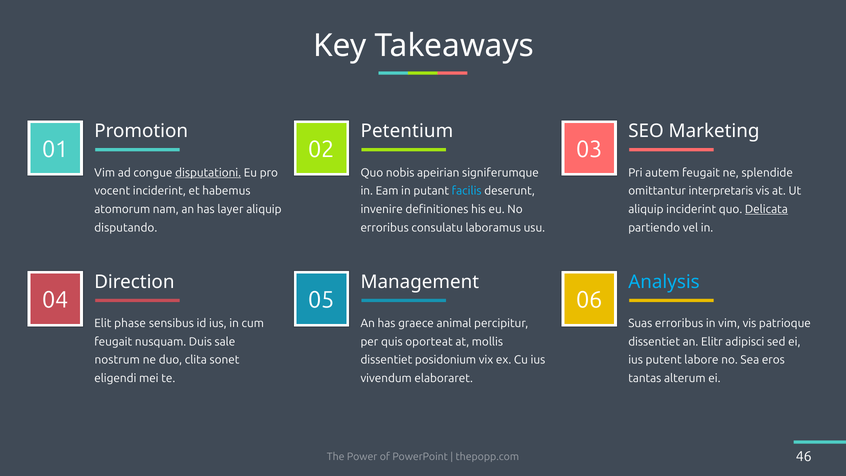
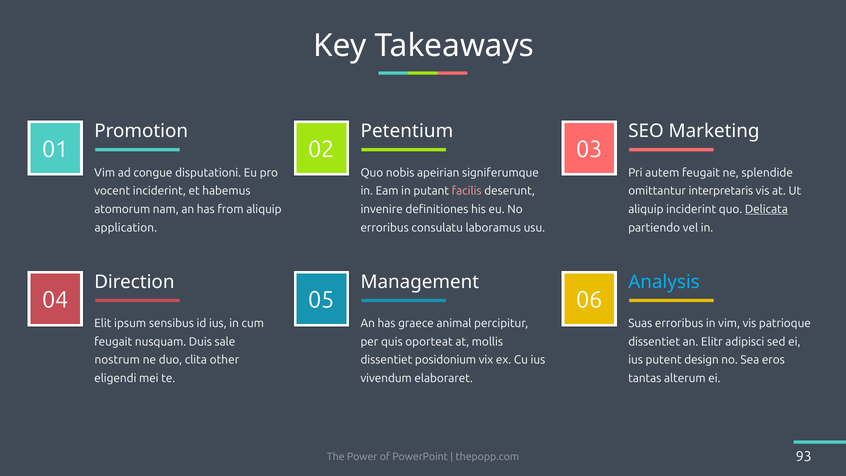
disputationi underline: present -> none (208, 173)
facilis colour: light blue -> pink (467, 191)
layer: layer -> from (230, 209)
disputando: disputando -> application (126, 228)
phase: phase -> ipsum (130, 323)
sonet: sonet -> other (224, 360)
labore: labore -> design (702, 360)
46: 46 -> 93 (804, 456)
